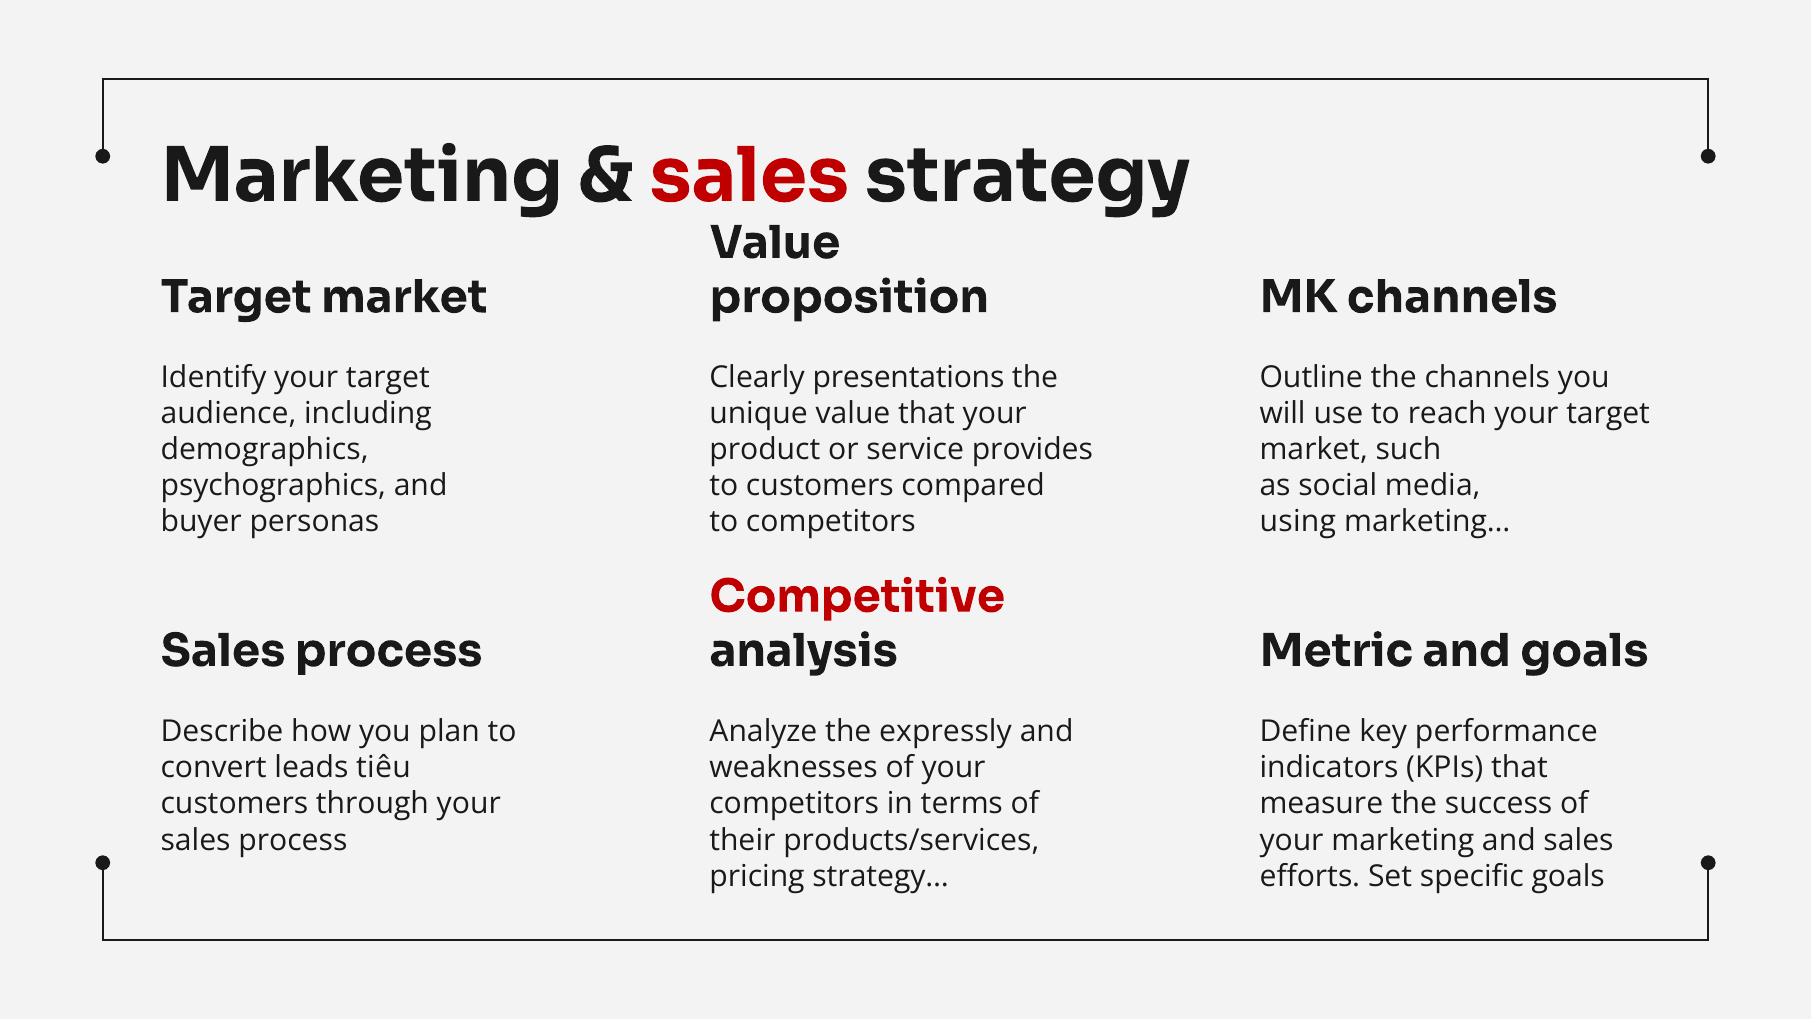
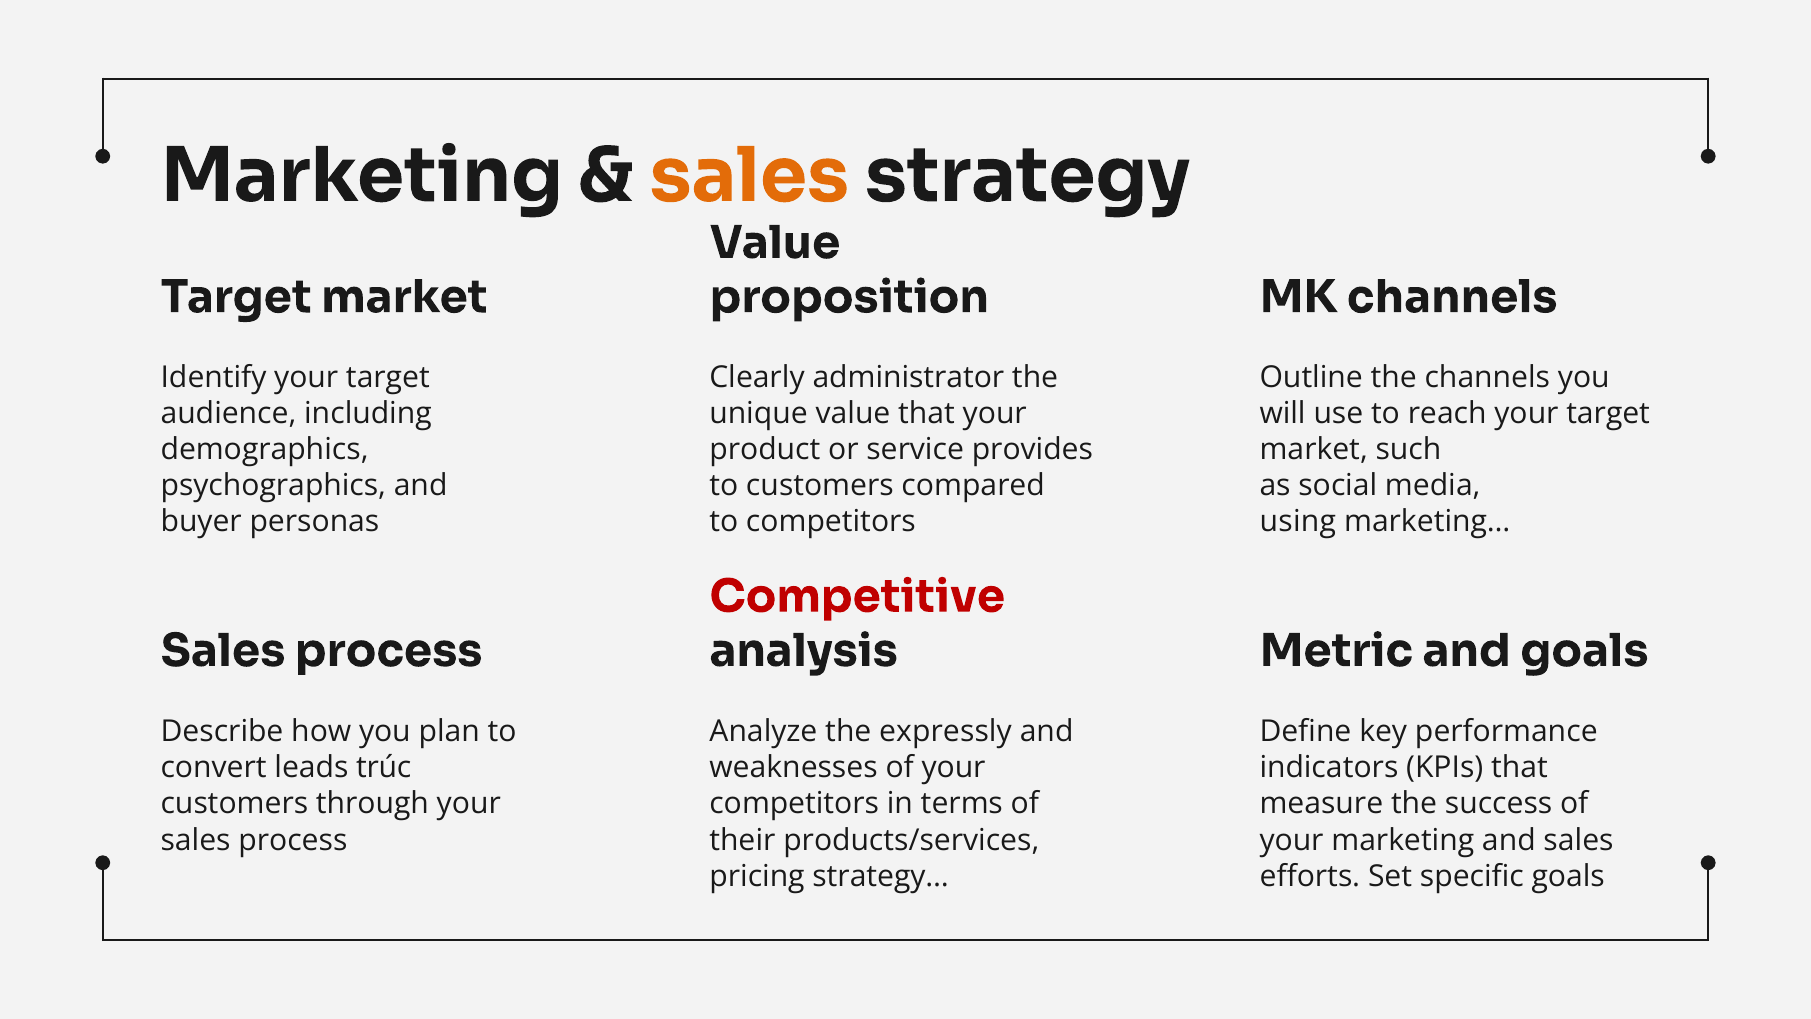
sales colour: red -> orange (749, 176)
presentations: presentations -> administrator (908, 377)
tiêu: tiêu -> trúc (384, 767)
